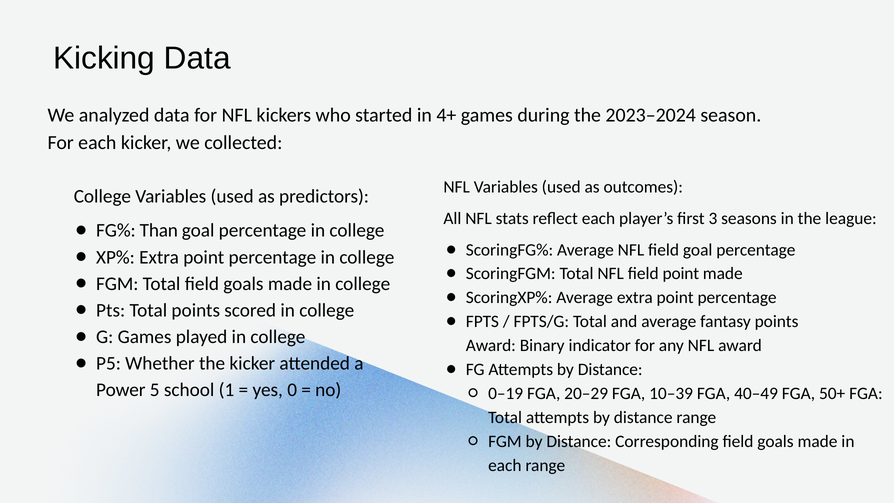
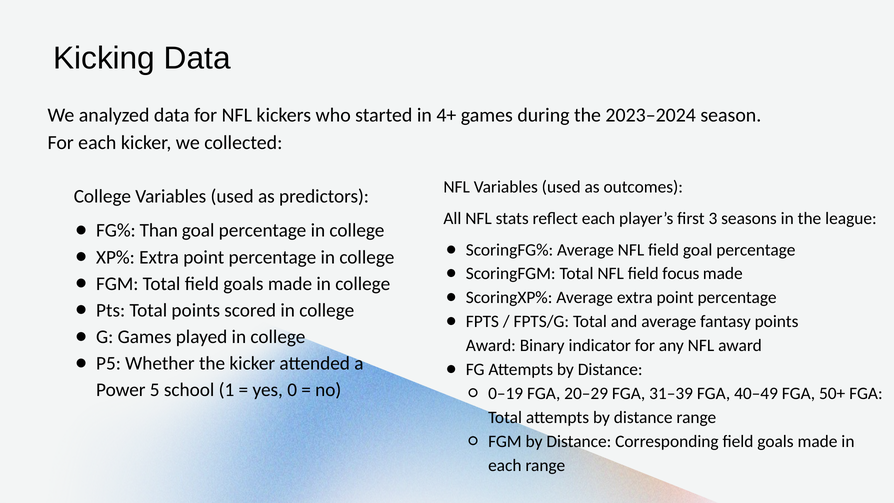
field point: point -> focus (681, 274)
10–39: 10–39 -> 31–39 (671, 394)
